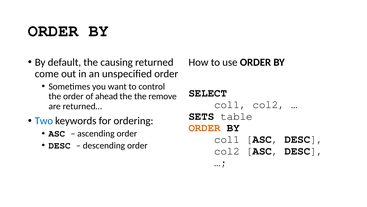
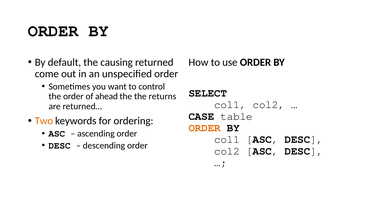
remove: remove -> returns (162, 96)
SETS: SETS -> CASE (201, 116)
Two colour: blue -> orange (44, 121)
